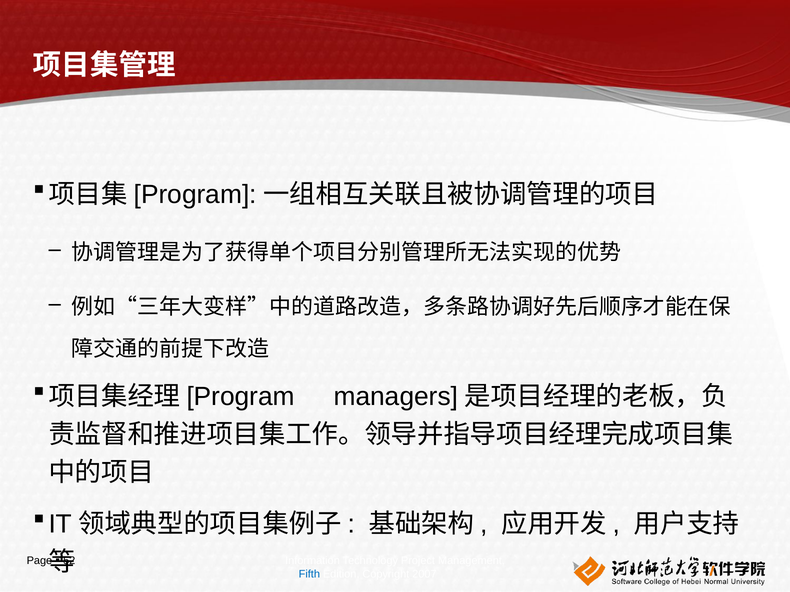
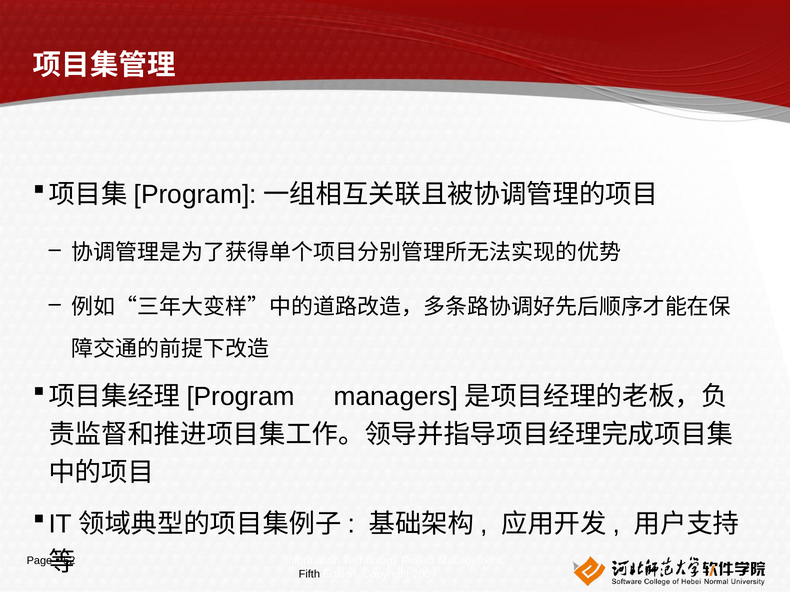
Fifth colour: blue -> black (309, 574)
